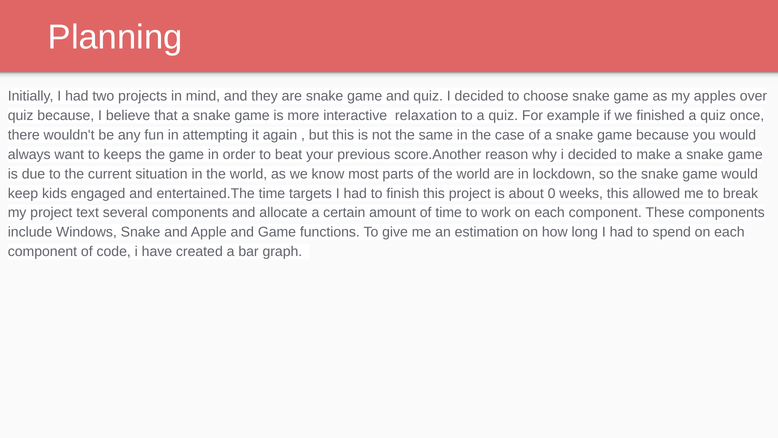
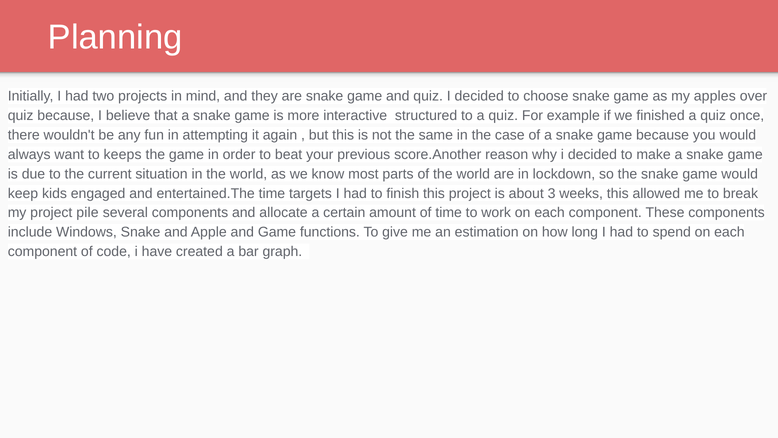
relaxation: relaxation -> structured (426, 116)
0: 0 -> 3 (552, 193)
text: text -> pile (88, 213)
